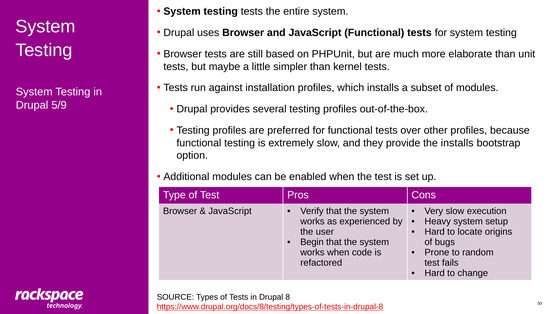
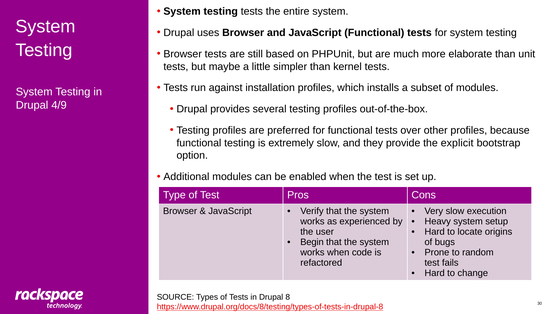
5/9: 5/9 -> 4/9 (59, 105)
the installs: installs -> explicit (457, 143)
